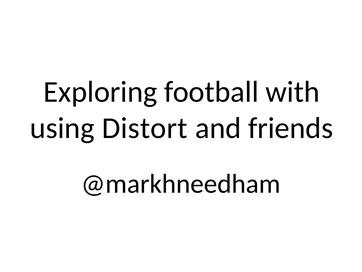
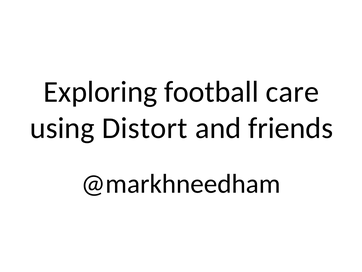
with: with -> care (292, 92)
